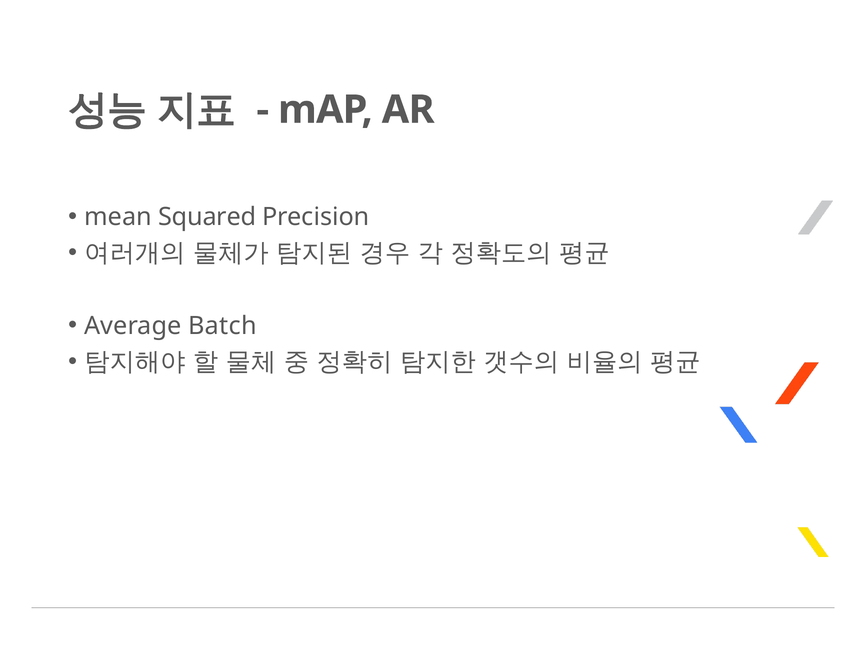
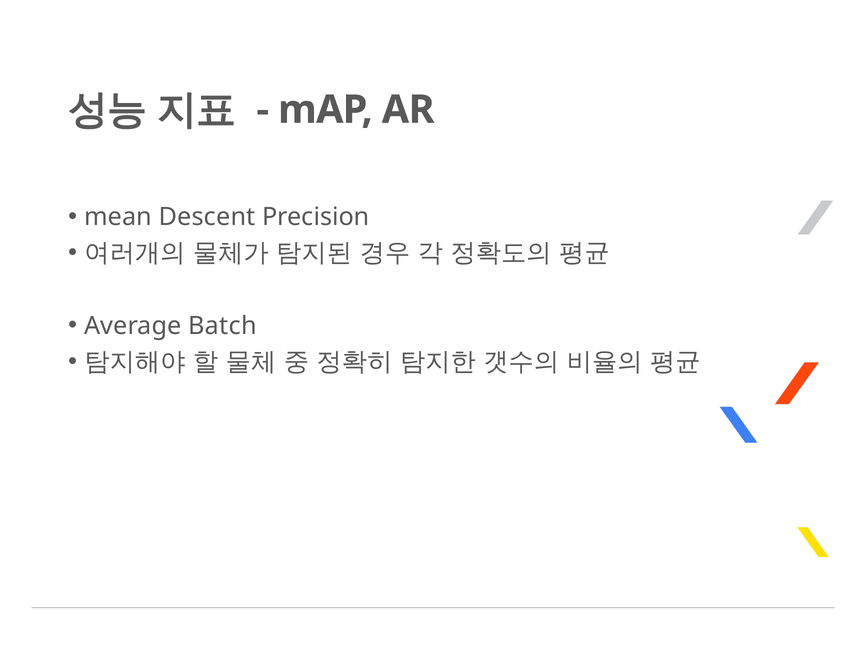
Squared: Squared -> Descent (207, 217)
